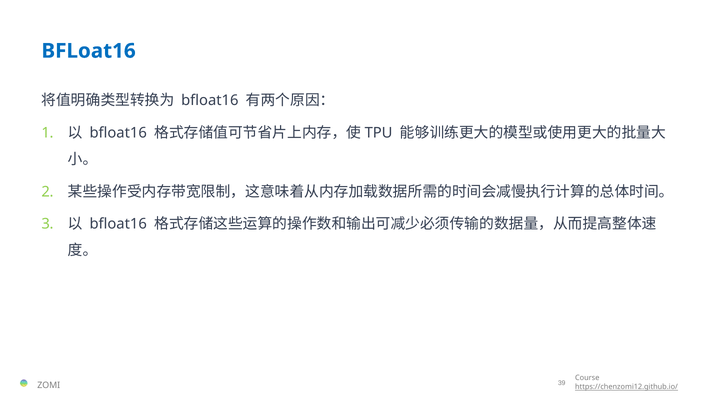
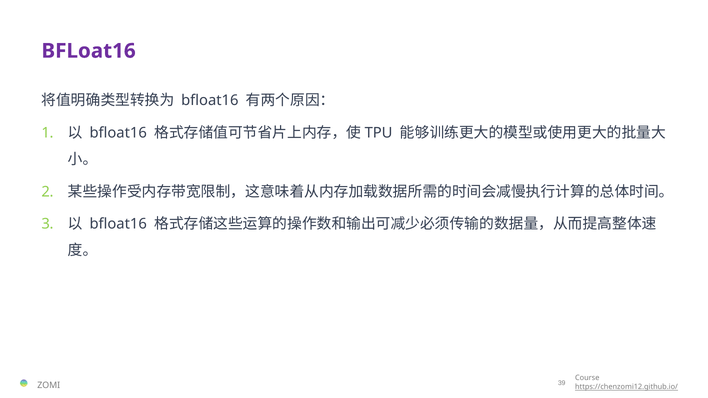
BFLoat16 colour: blue -> purple (89, 51)
